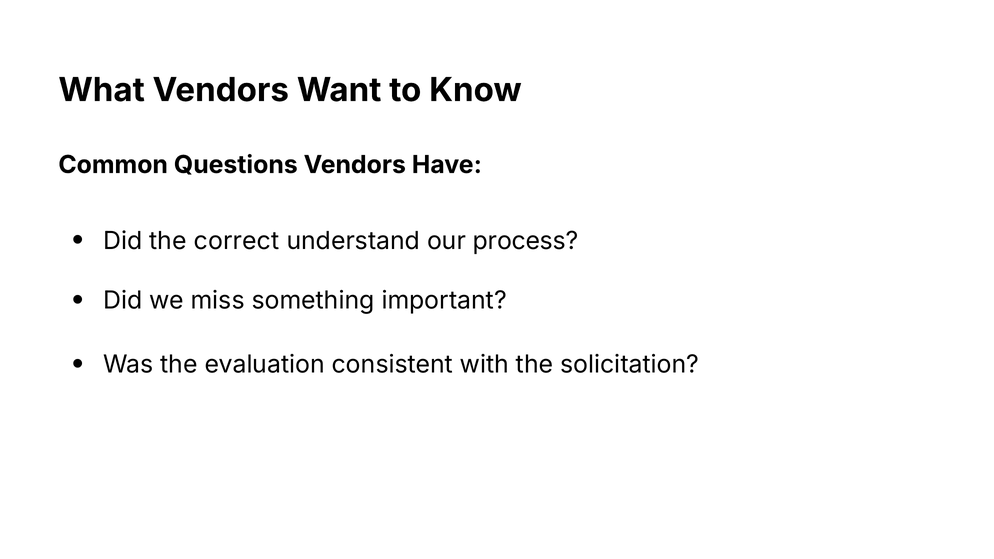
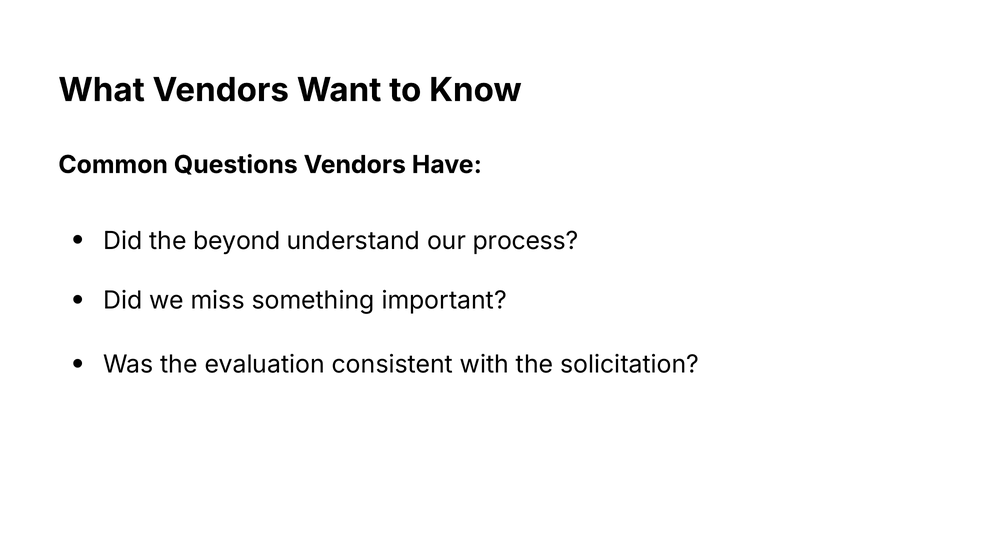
correct: correct -> beyond (237, 241)
